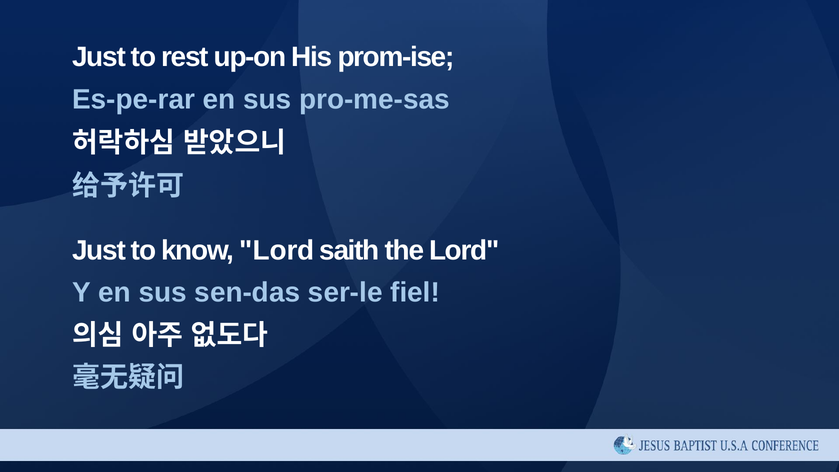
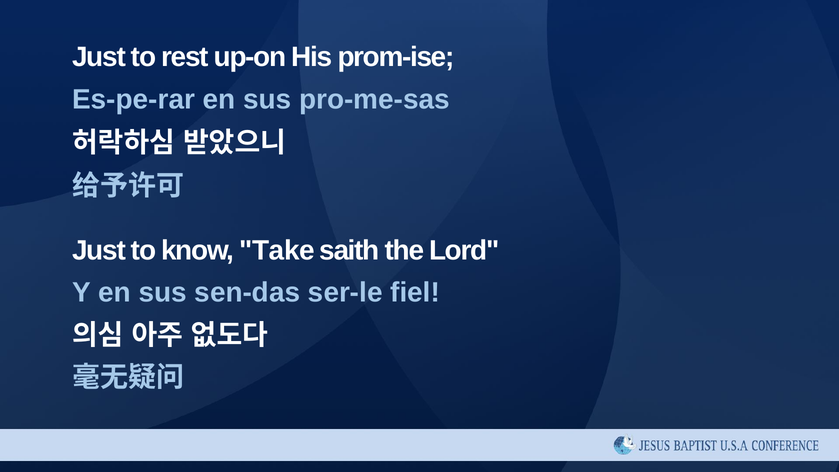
know Lord: Lord -> Take (277, 251)
